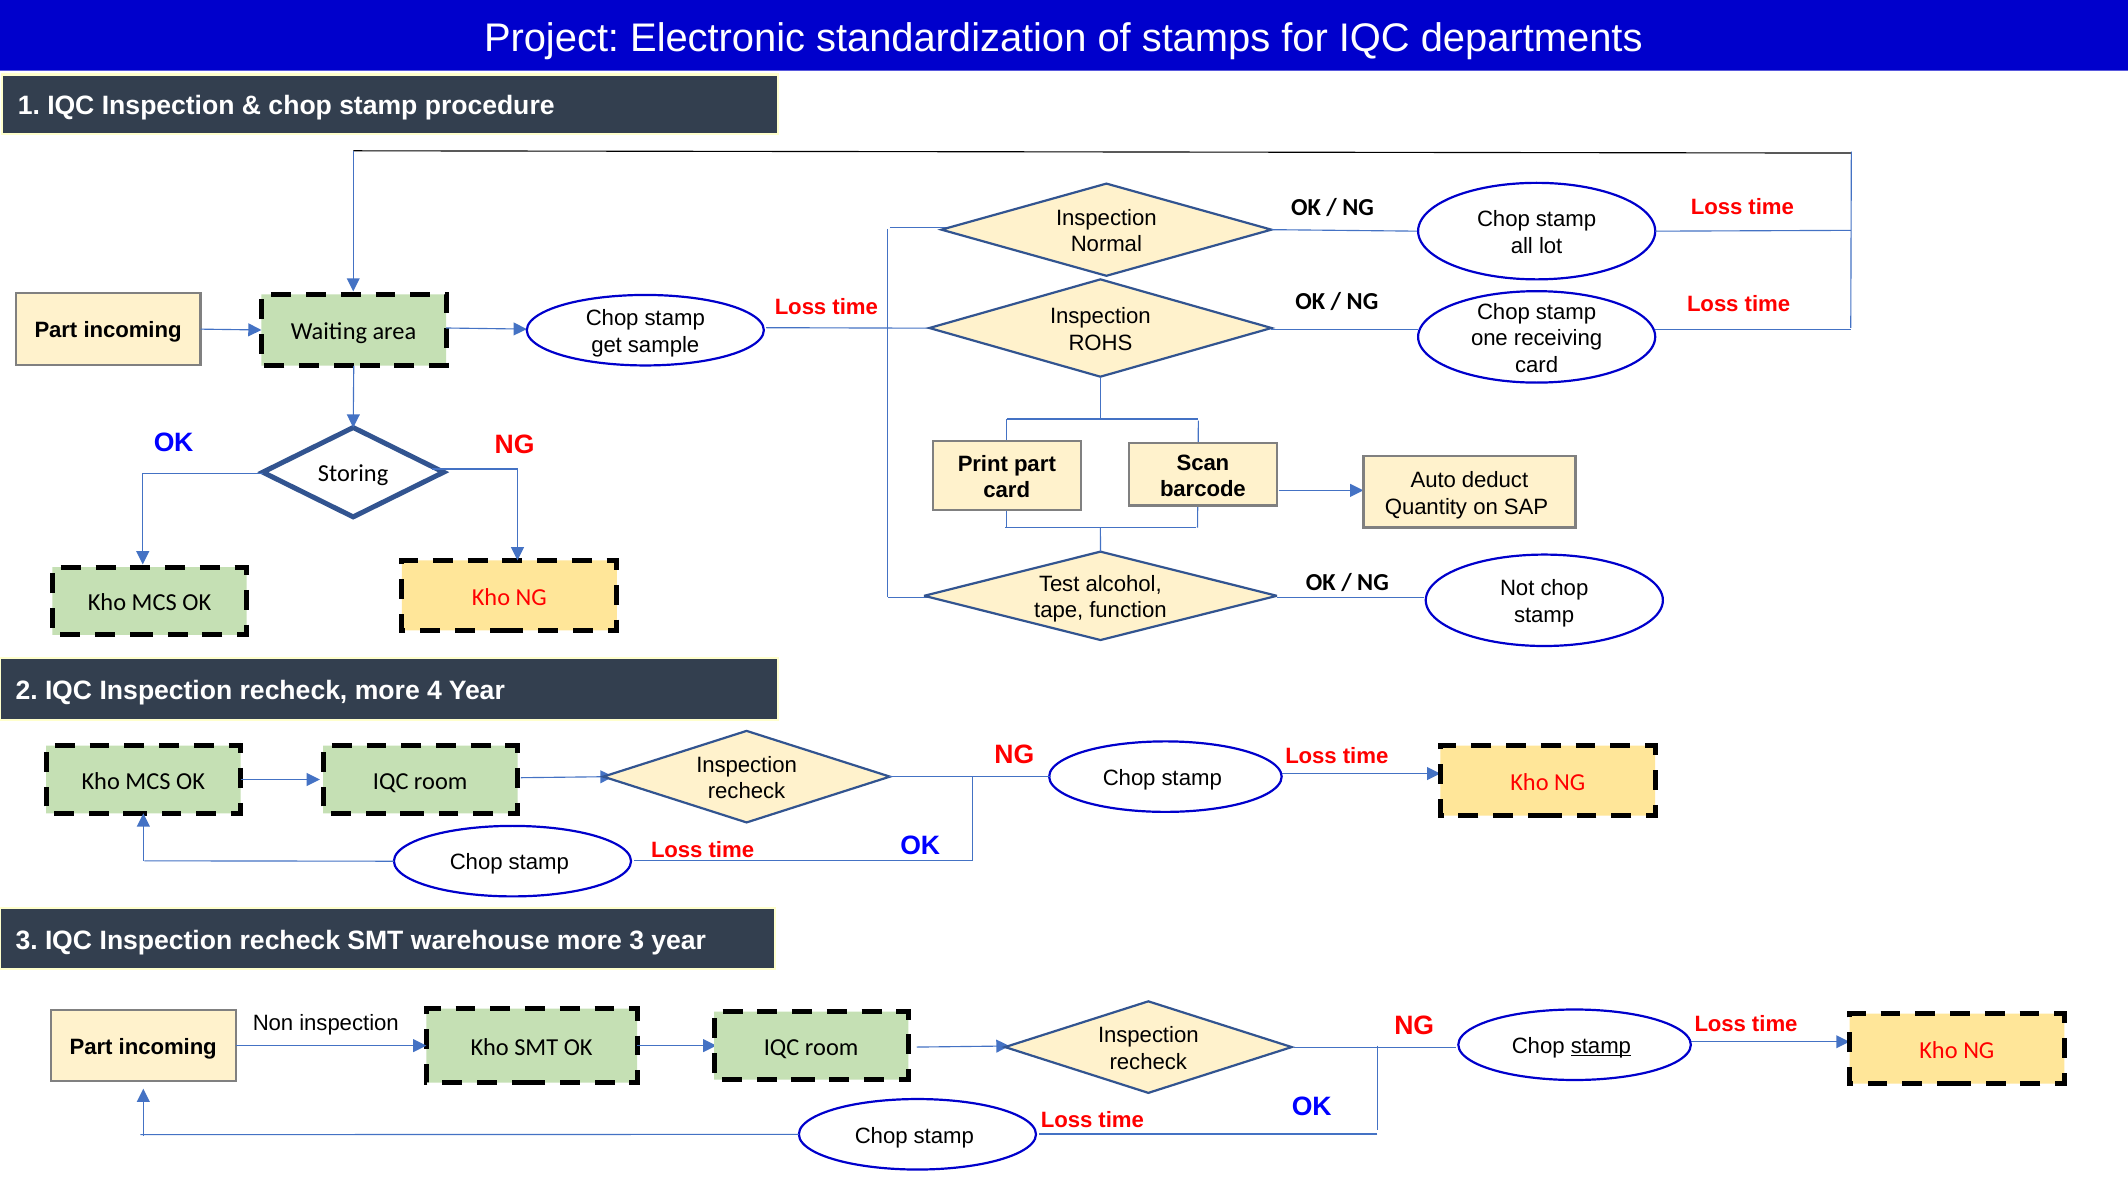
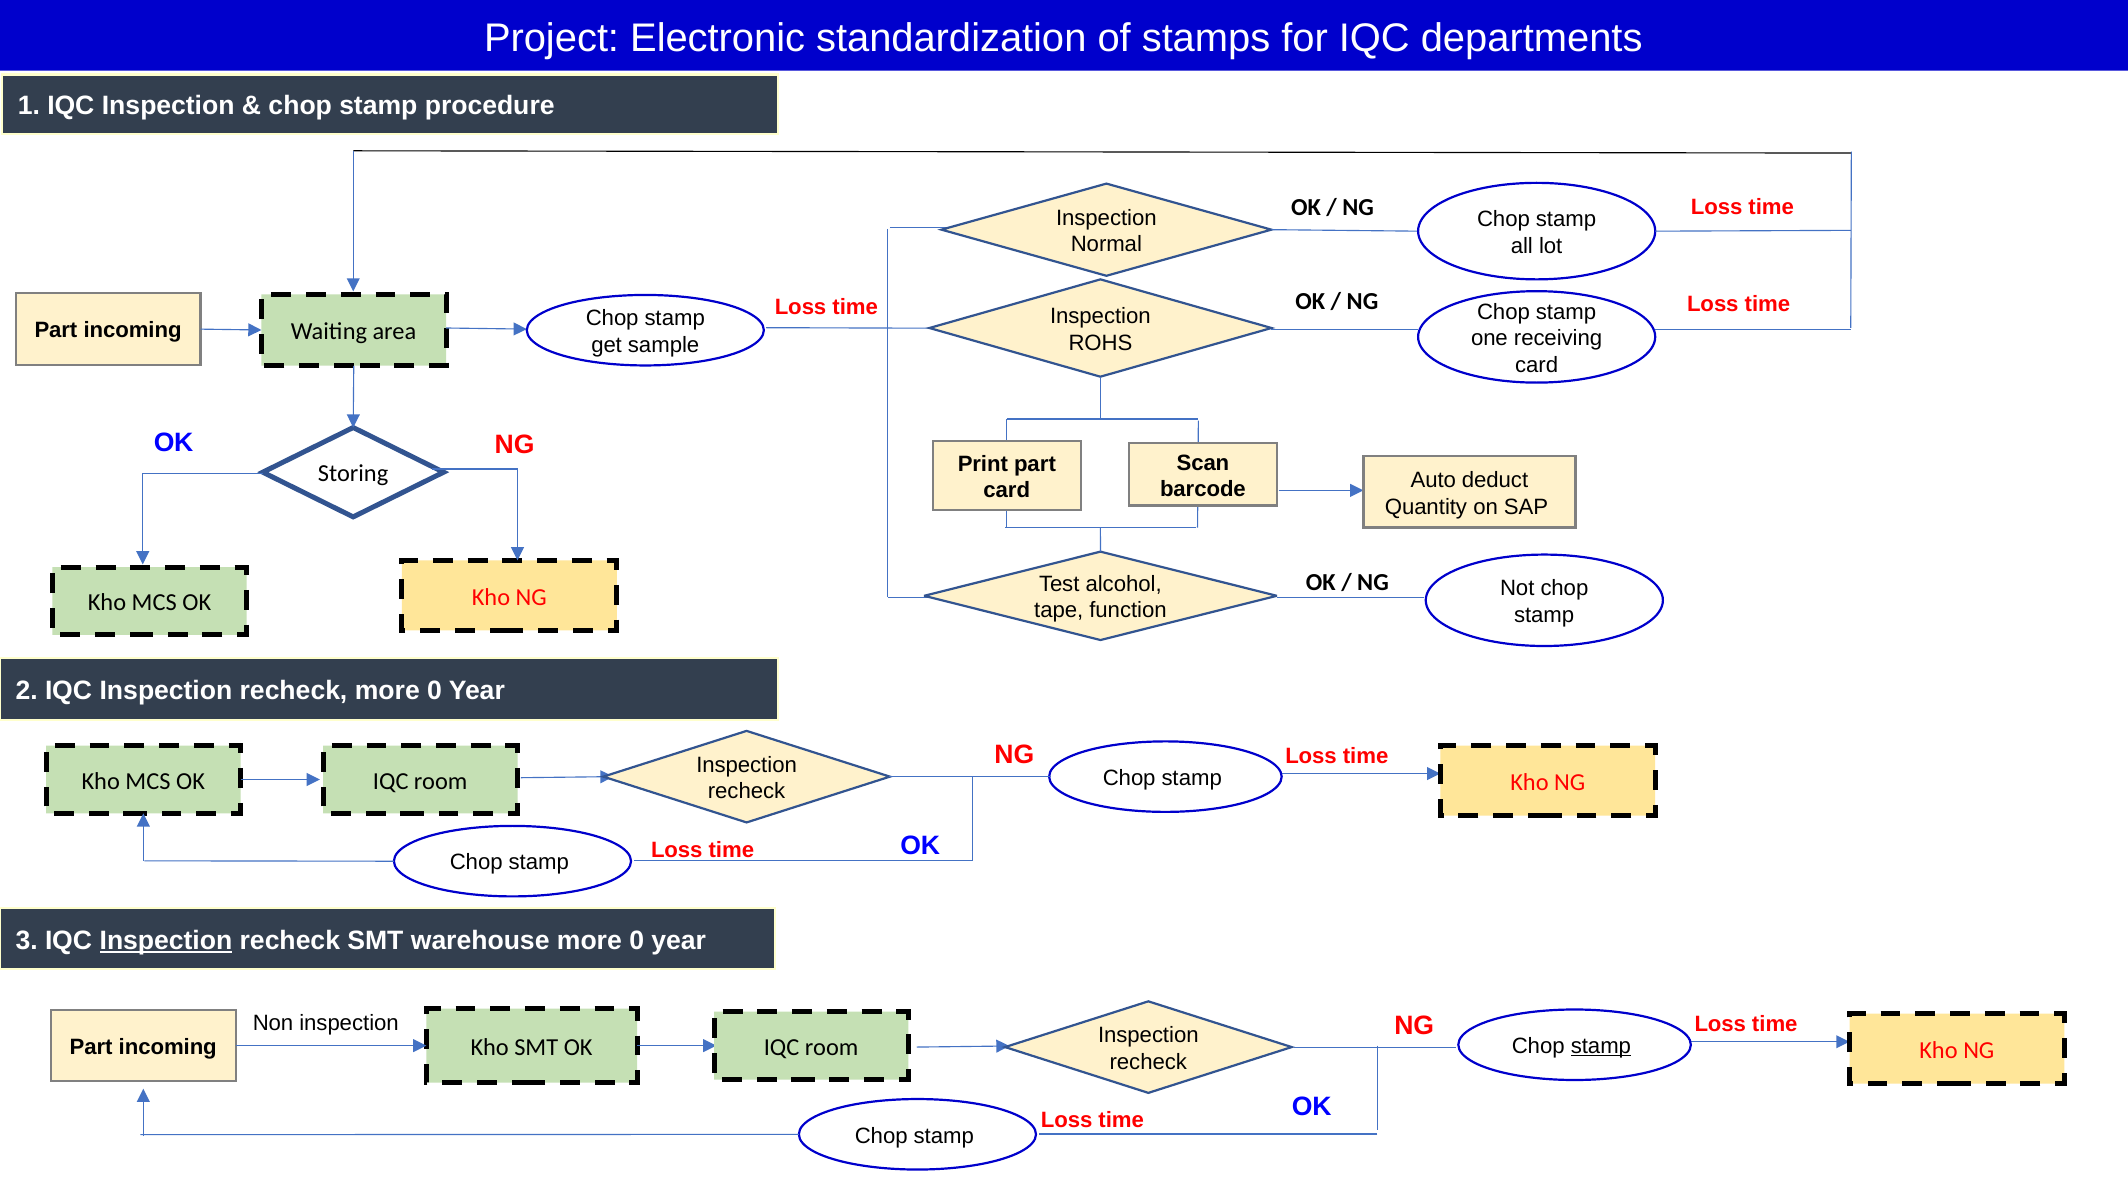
recheck more 4: 4 -> 0 (434, 691)
Inspection underline: none -> present (166, 940)
warehouse more 3: 3 -> 0 (637, 940)
